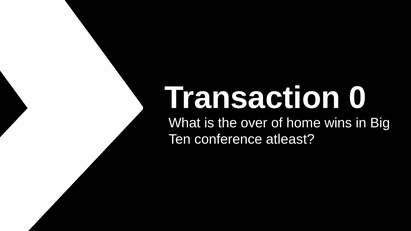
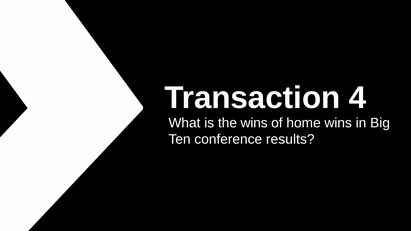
0: 0 -> 4 (358, 98)
the over: over -> wins (254, 123)
atleast: atleast -> results (290, 139)
